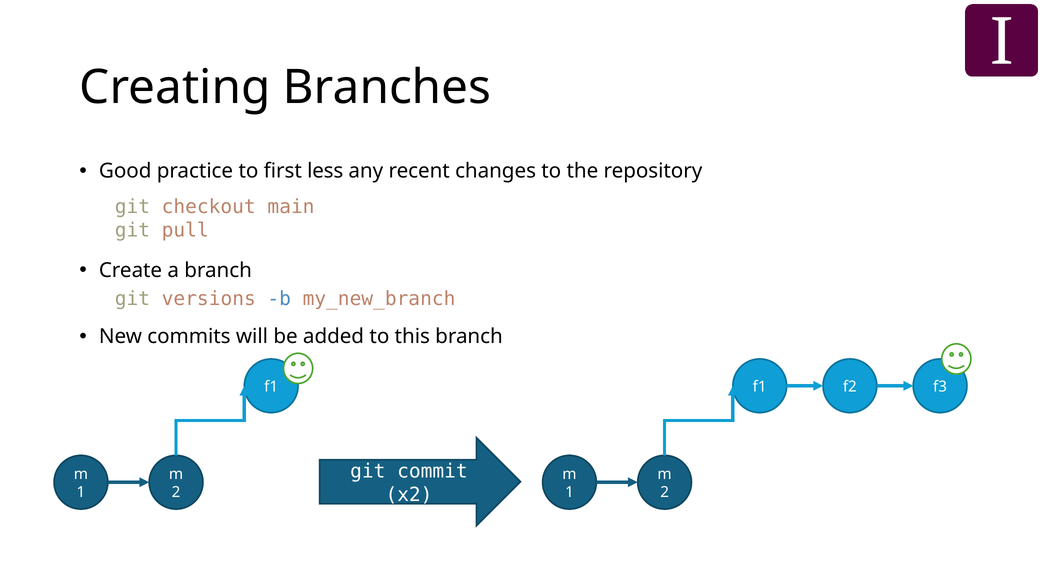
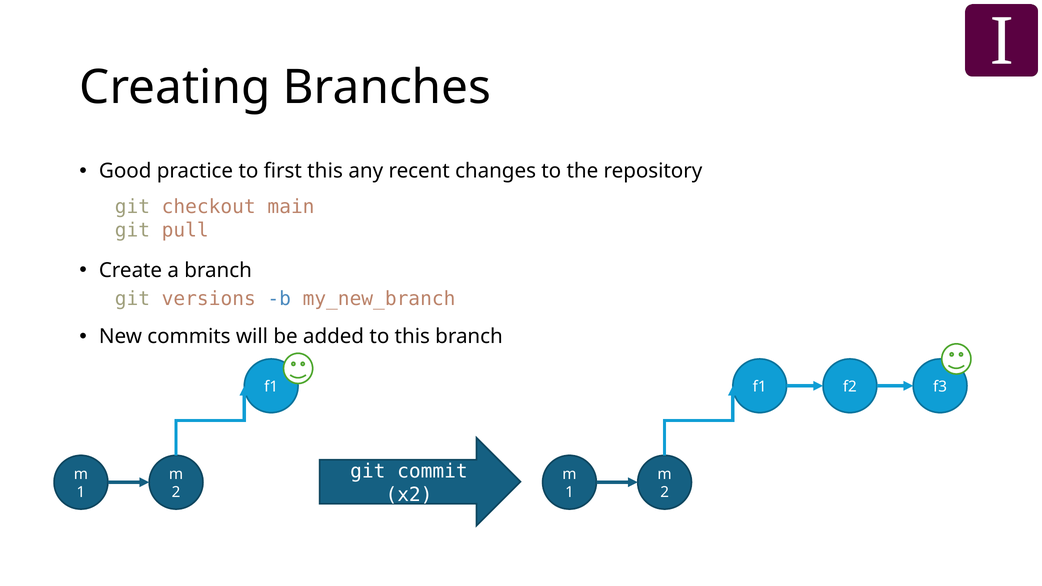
first less: less -> this (325, 171)
